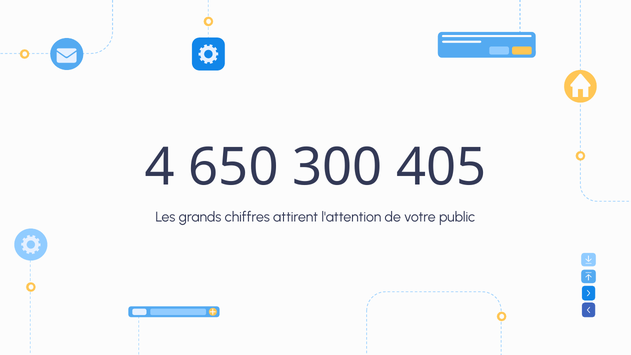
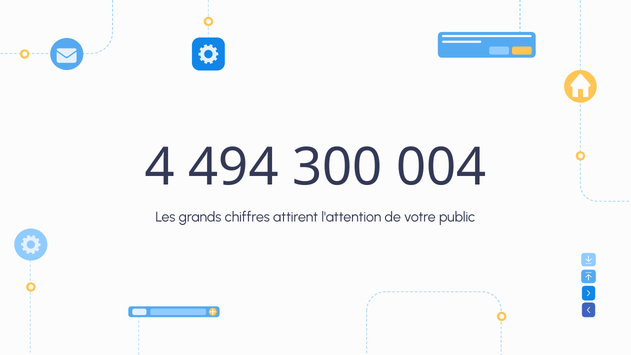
650: 650 -> 494 (233, 167)
405: 405 -> 004 (441, 167)
